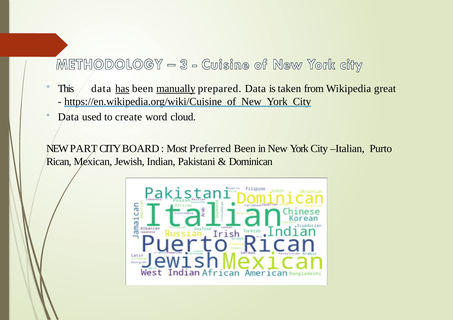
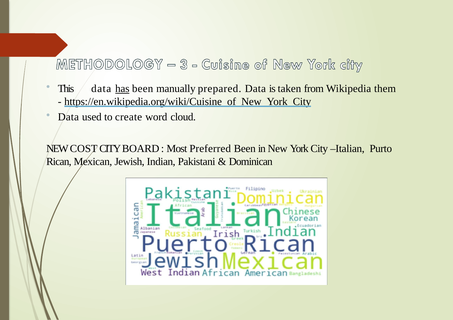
manually underline: present -> none (176, 89)
great: great -> them (385, 89)
PART: PART -> COST (84, 149)
